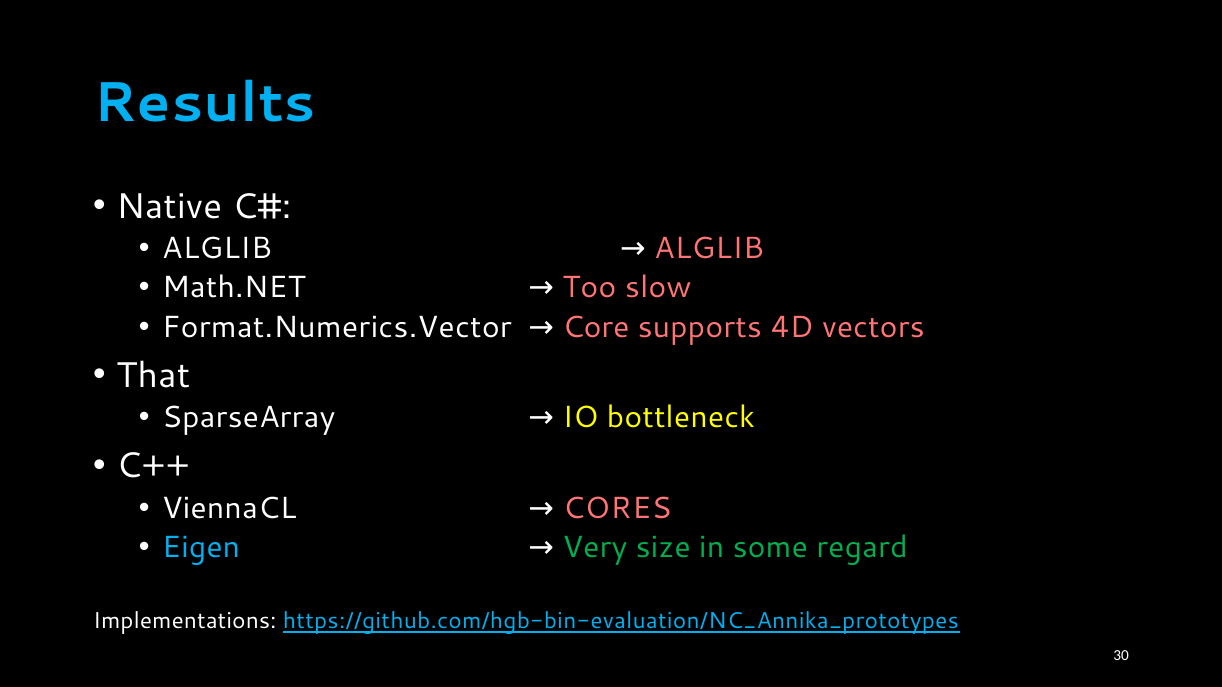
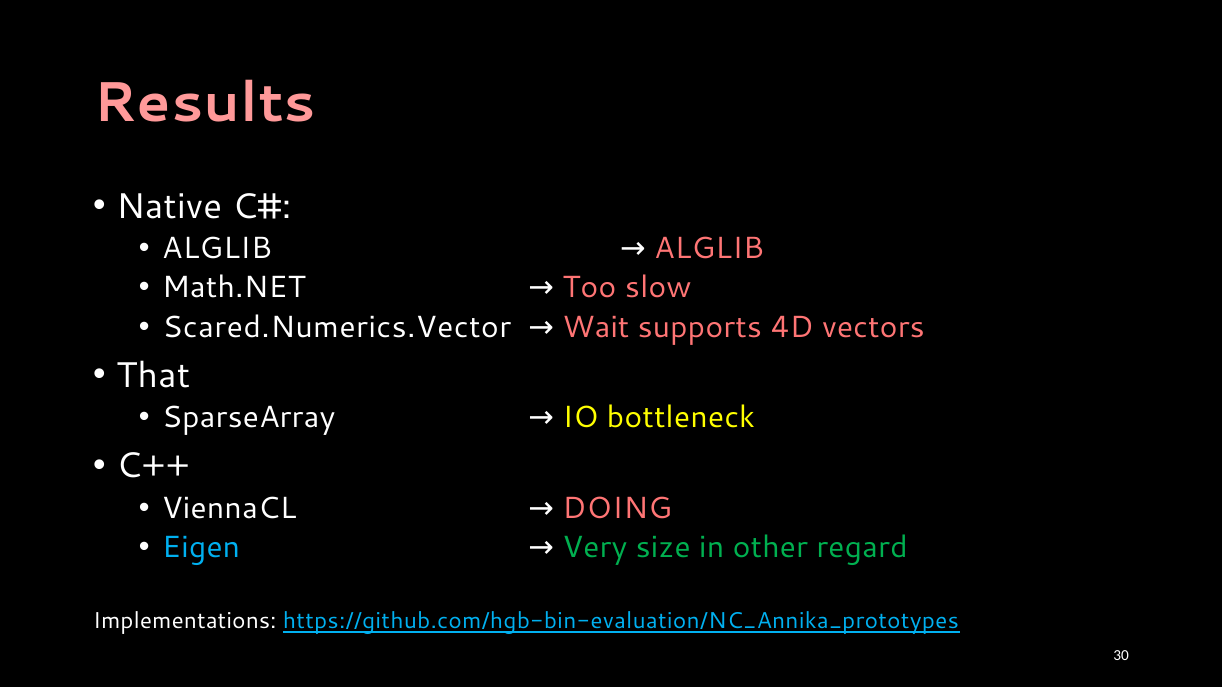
Results colour: light blue -> pink (205, 103)
Format.Numerics.Vector: Format.Numerics.Vector -> Scared.Numerics.Vector (337, 327)
Core: Core -> Wait (596, 327)
CORES: CORES -> DOING (617, 509)
some: some -> other (770, 548)
